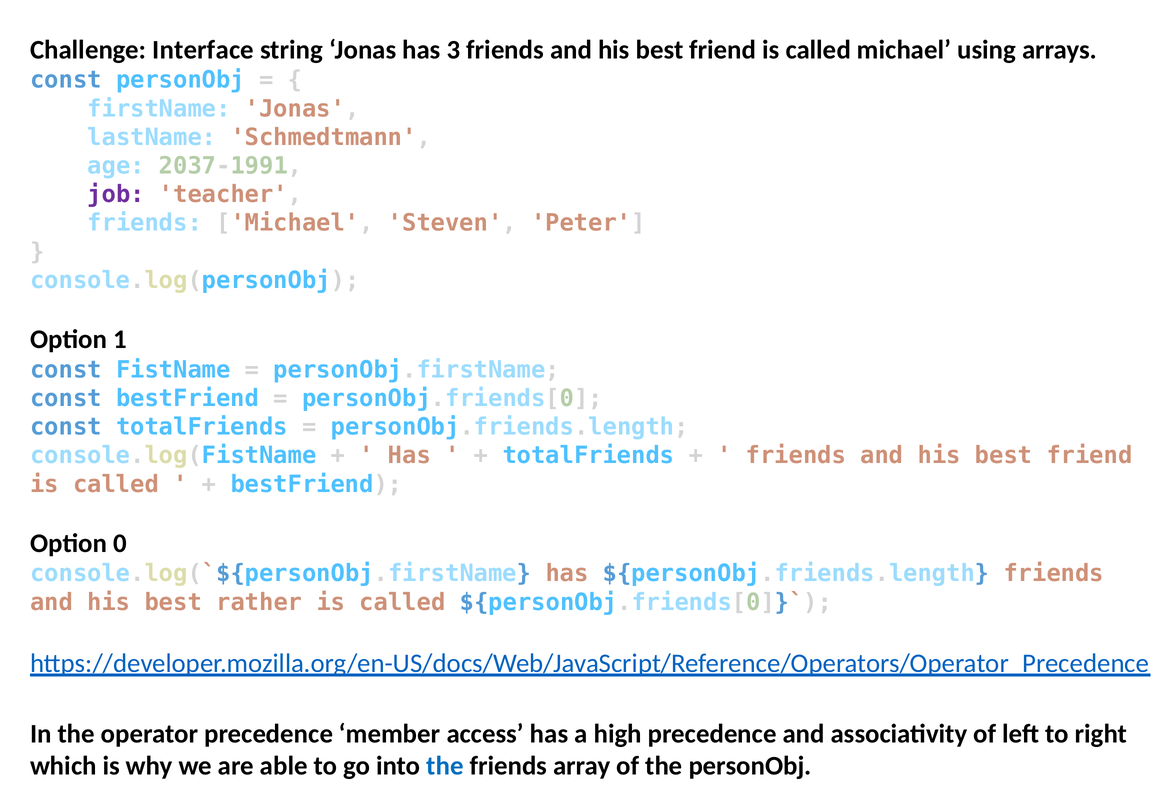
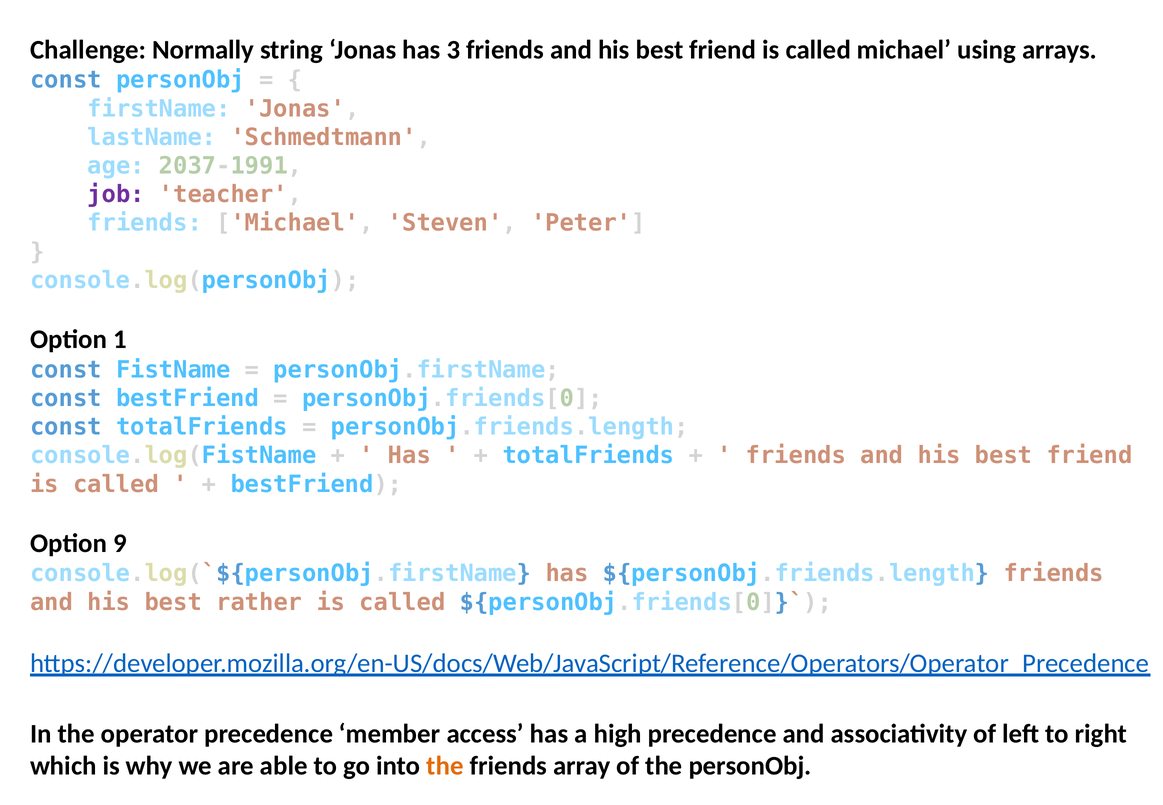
Interface: Interface -> Normally (203, 50)
0: 0 -> 9 (120, 544)
the colour: blue -> orange (445, 766)
